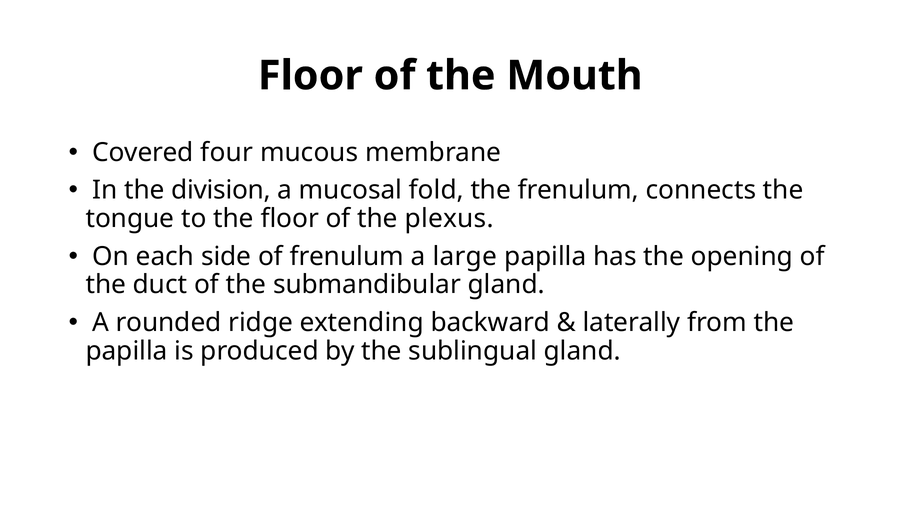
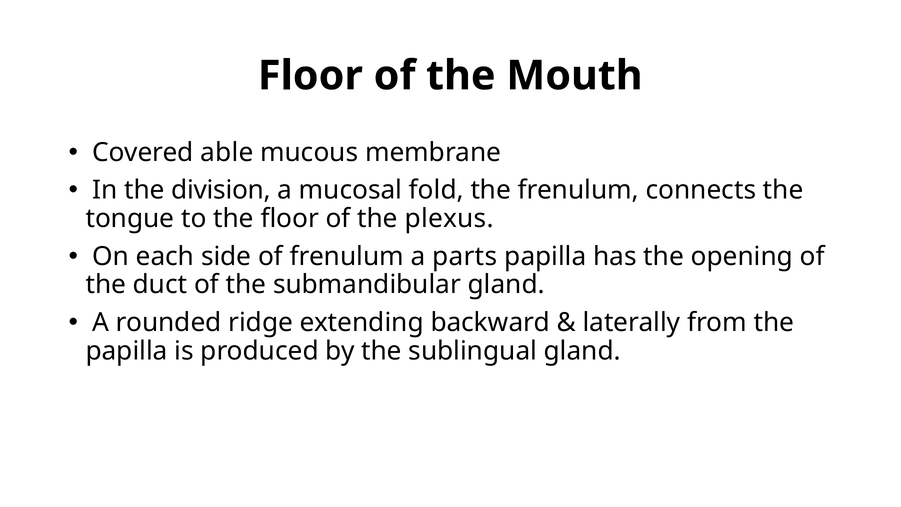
four: four -> able (227, 152)
large: large -> parts (465, 256)
